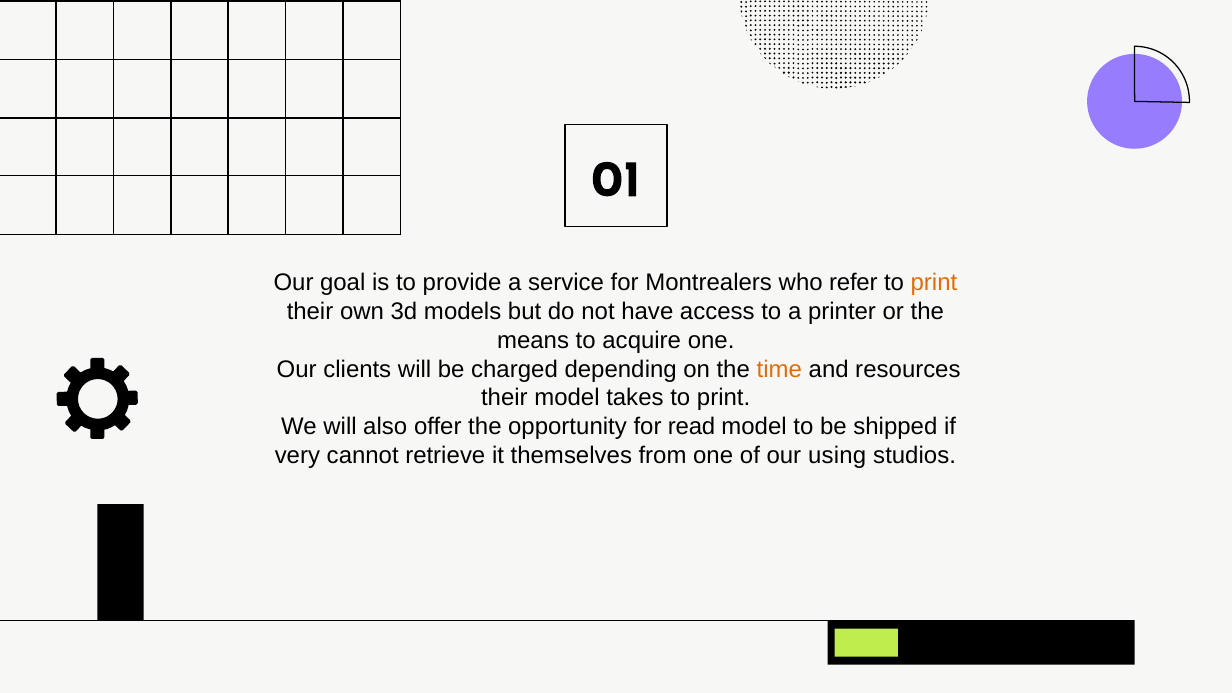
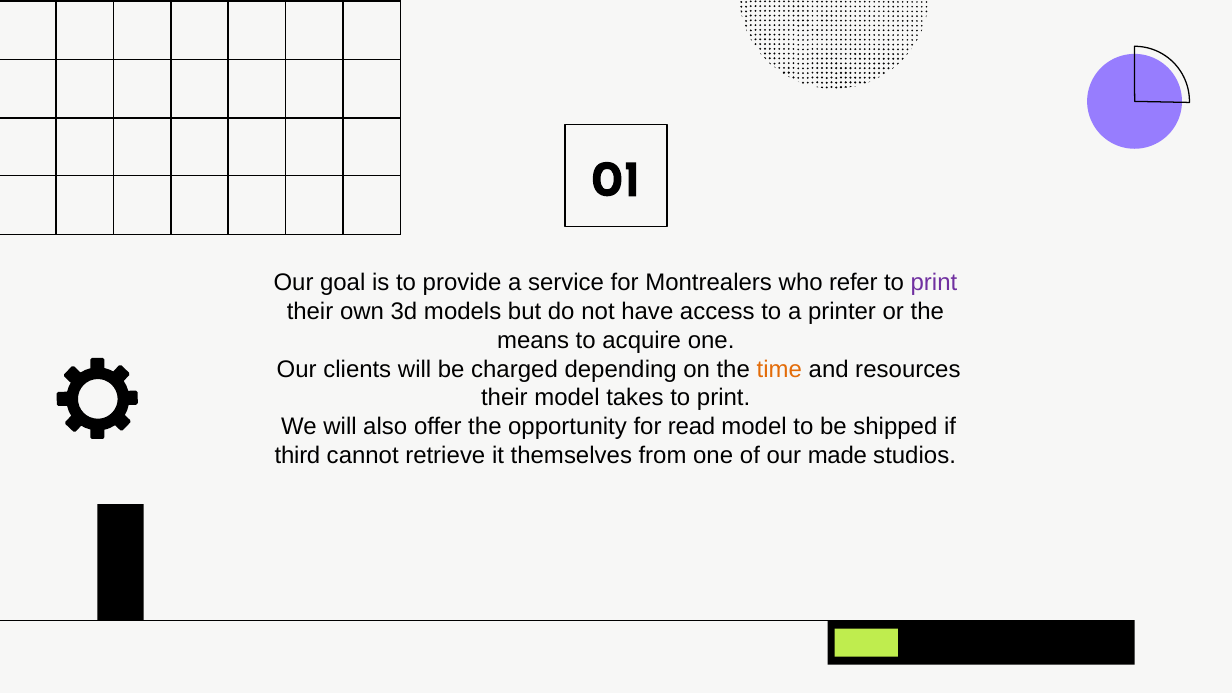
print colour: orange -> purple (934, 283)
very: very -> third (298, 455)
using: using -> made (837, 455)
